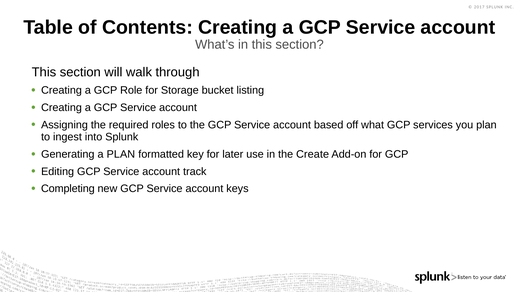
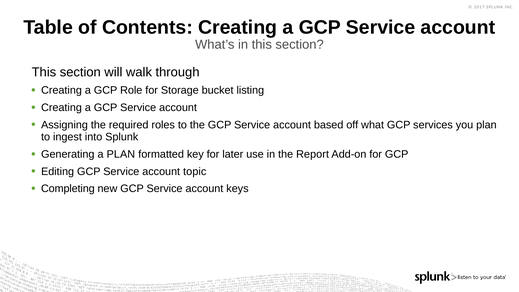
Create: Create -> Report (313, 154)
track: track -> topic (195, 171)
